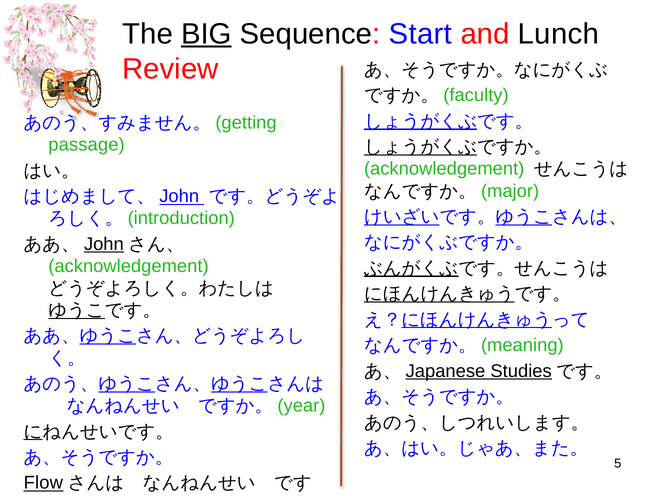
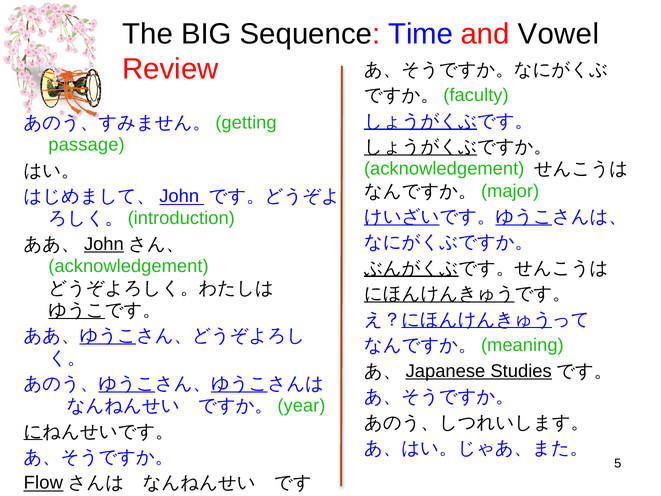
BIG underline: present -> none (206, 34)
Start: Start -> Time (421, 34)
Lunch: Lunch -> Vowel (558, 34)
